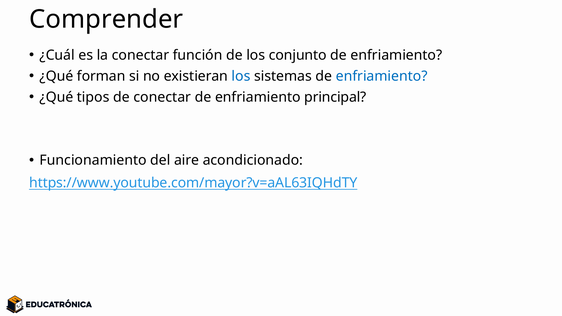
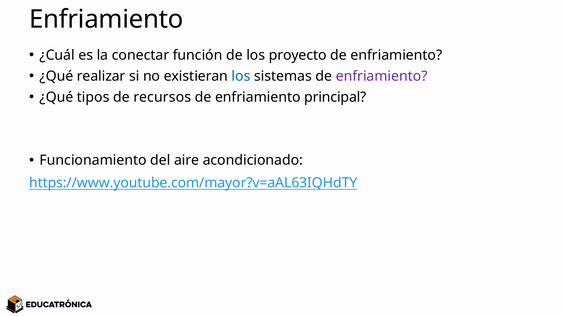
Comprender: Comprender -> Enfriamiento (106, 19)
conjunto: conjunto -> proyecto (298, 55)
forman: forman -> realizar (101, 76)
enfriamiento colour: blue -> purple (382, 76)
de conectar: conectar -> recursos (162, 97)
